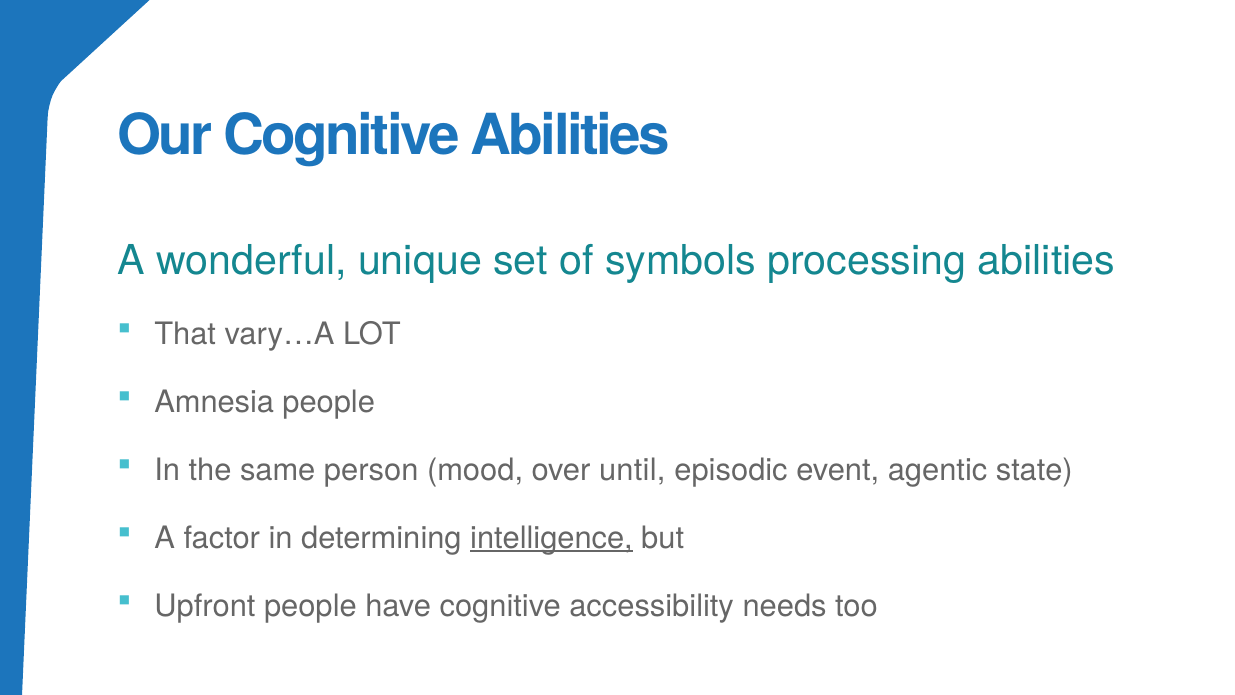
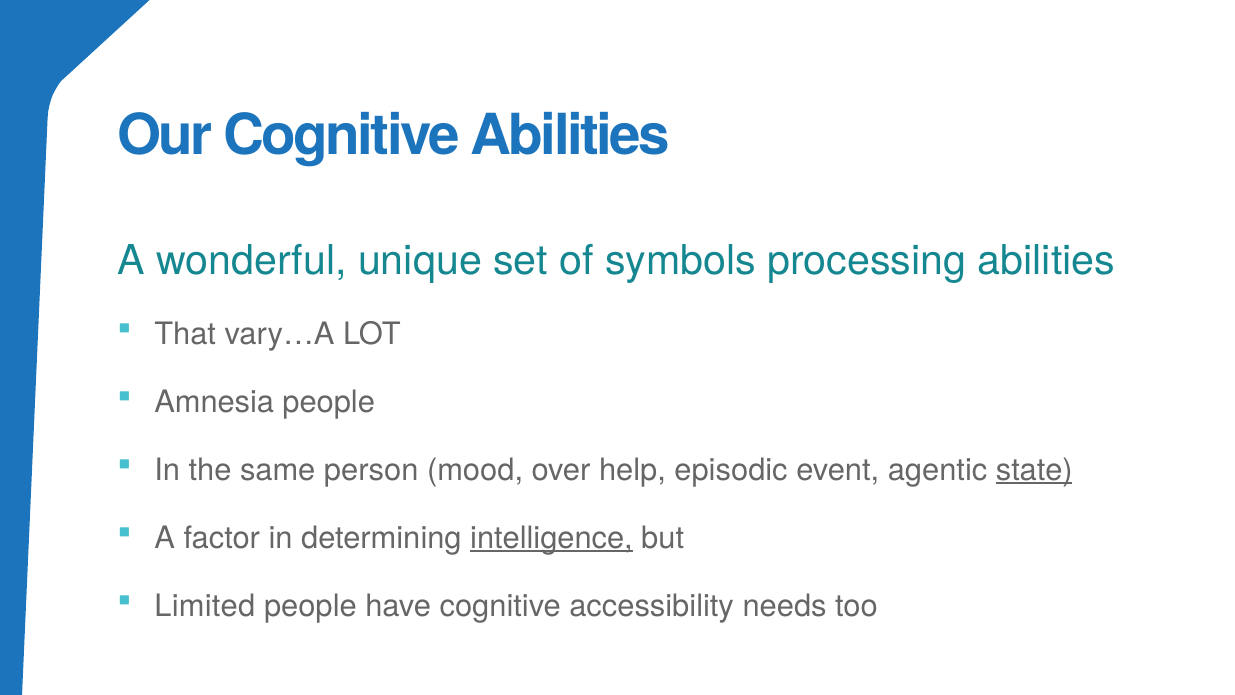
until: until -> help (632, 470)
state underline: none -> present (1034, 470)
Upfront: Upfront -> Limited (205, 606)
